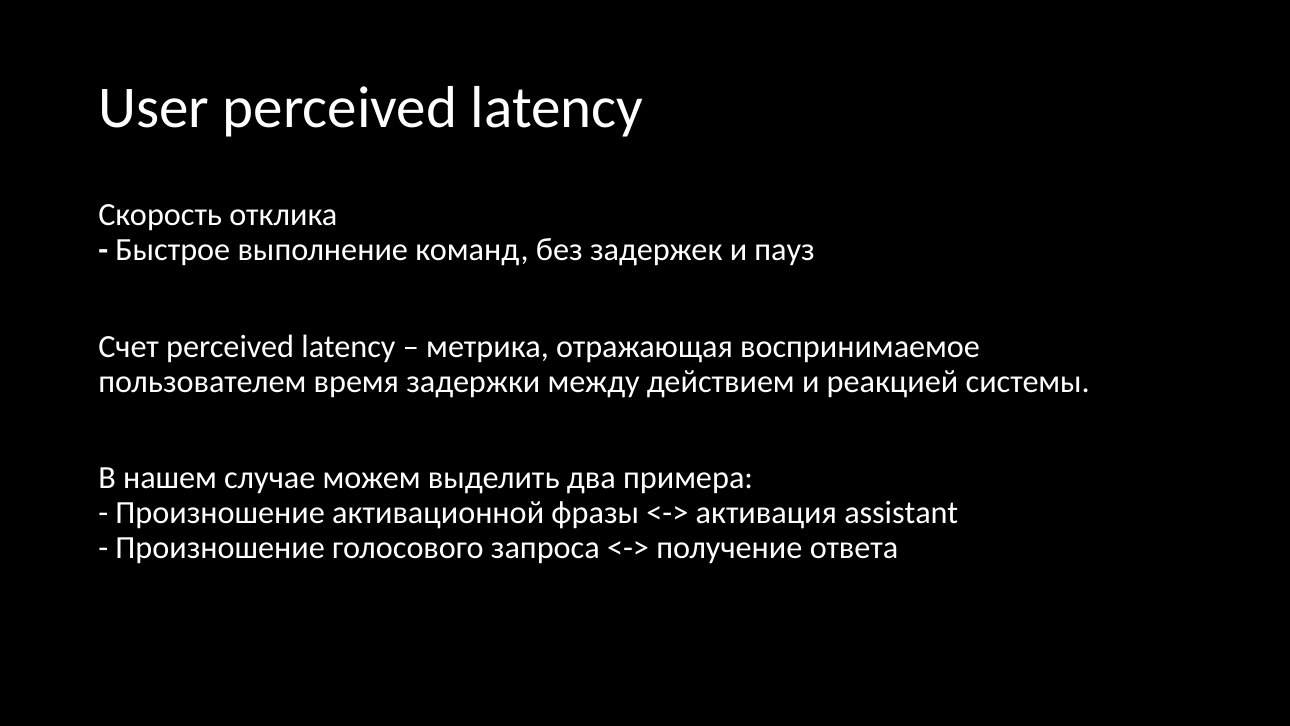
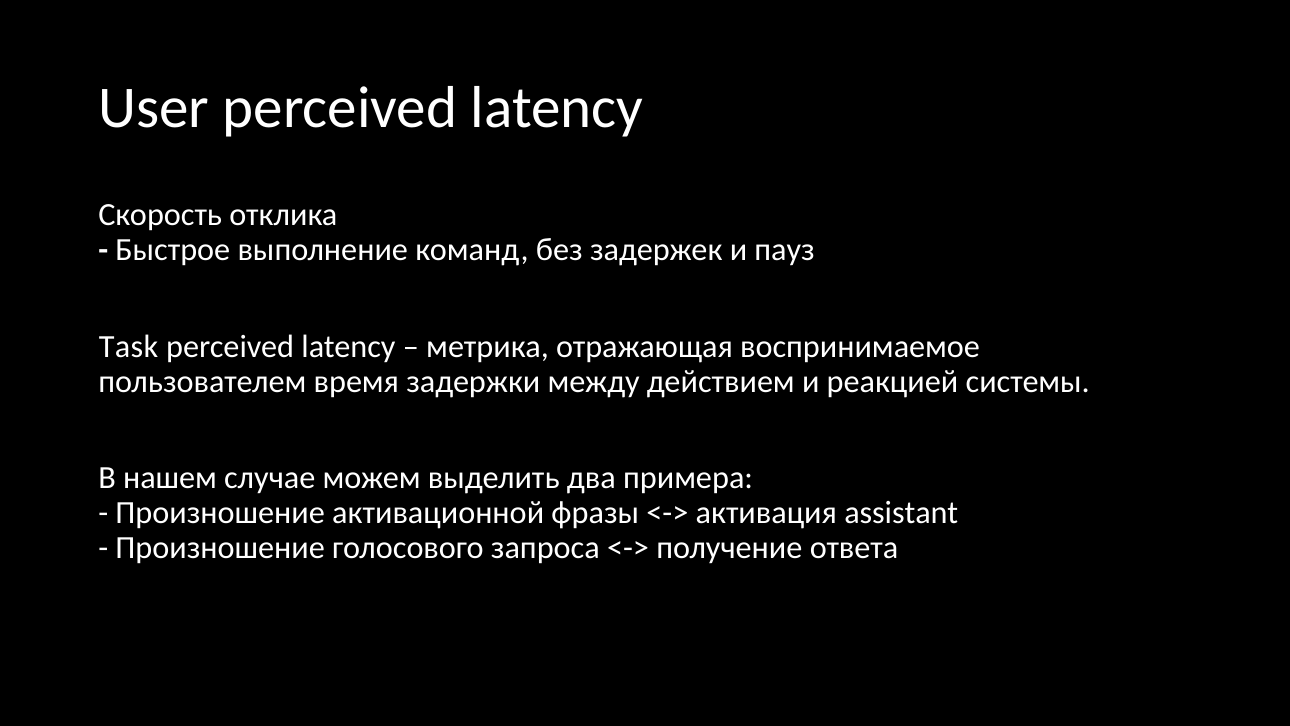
Счет: Счет -> Task (128, 347)
